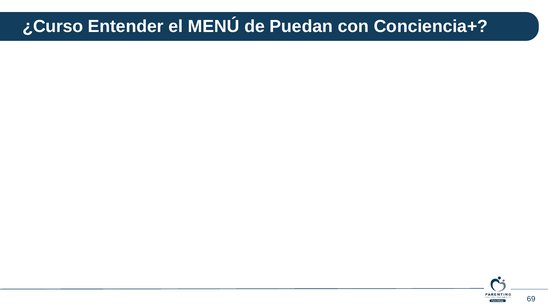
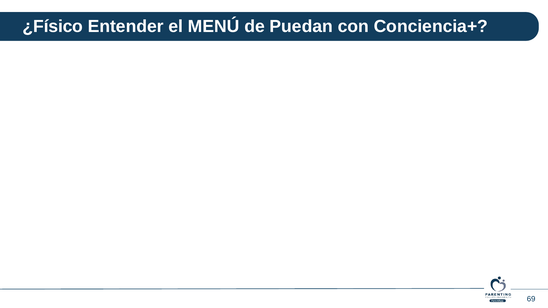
¿Curso: ¿Curso -> ¿Físico (53, 26)
